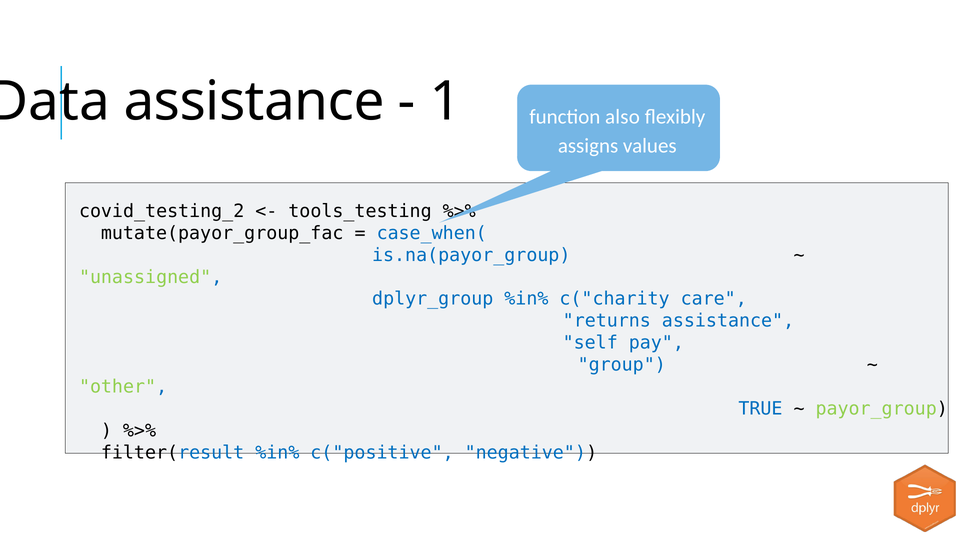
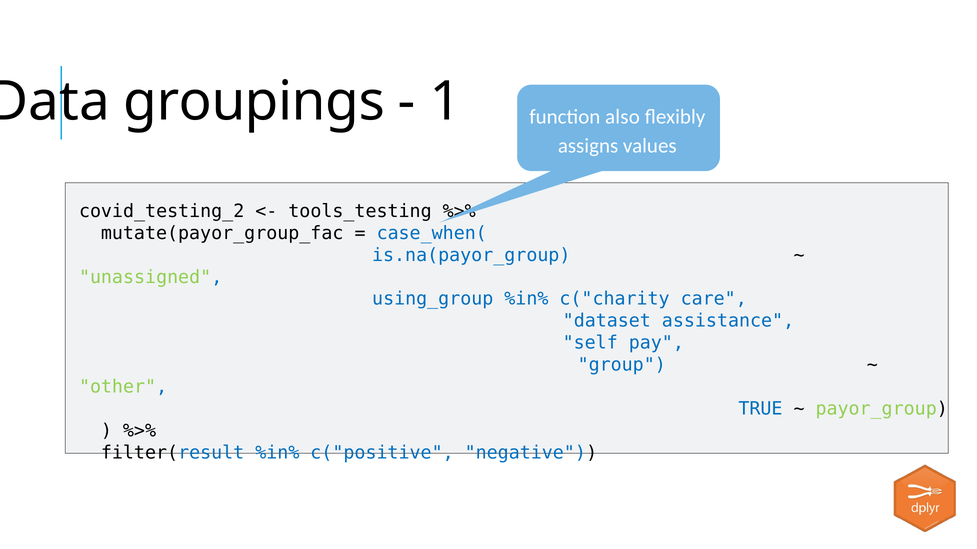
assistance: assistance -> groupings (254, 102)
dplyr_group: dplyr_group -> using_group (433, 299)
returns: returns -> dataset (607, 321)
